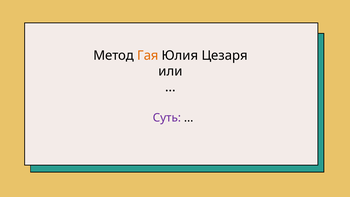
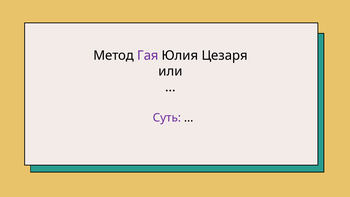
Гая colour: orange -> purple (148, 56)
